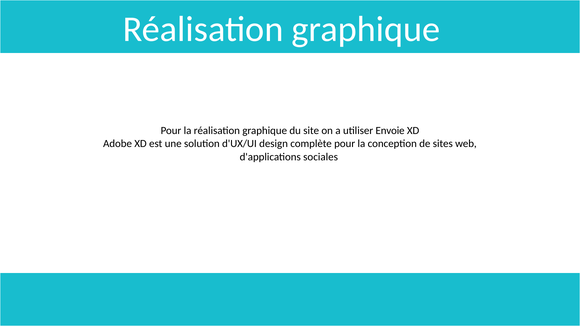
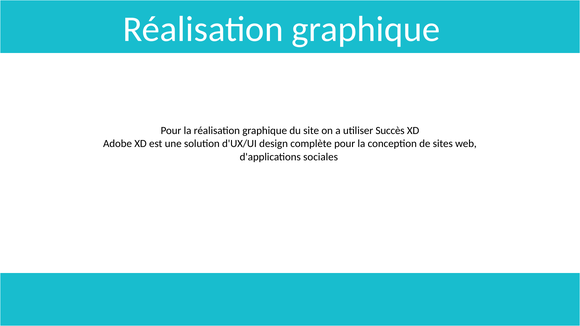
Envoie: Envoie -> Succès (390, 131)
